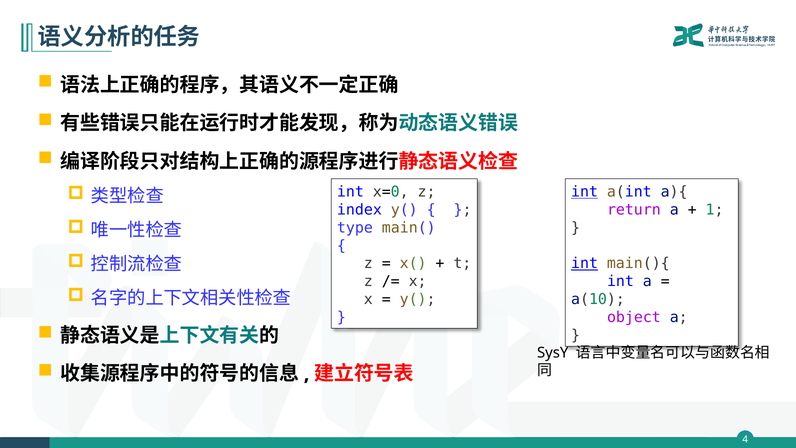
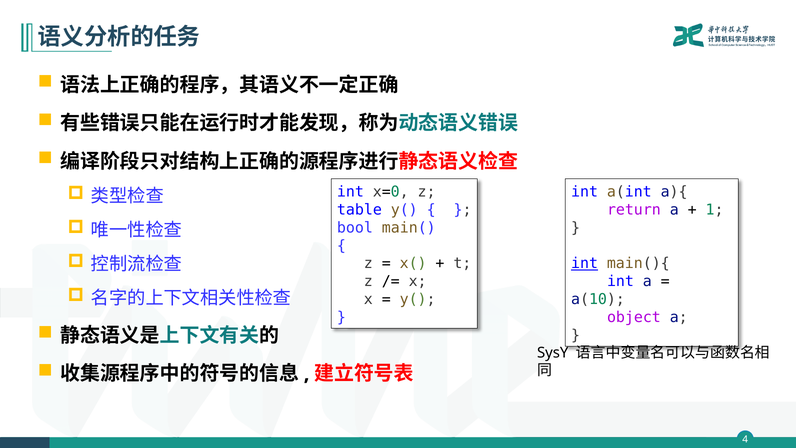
int underline: present -> none (585, 192)
index: index -> table (359, 210)
type: type -> bool (355, 228)
